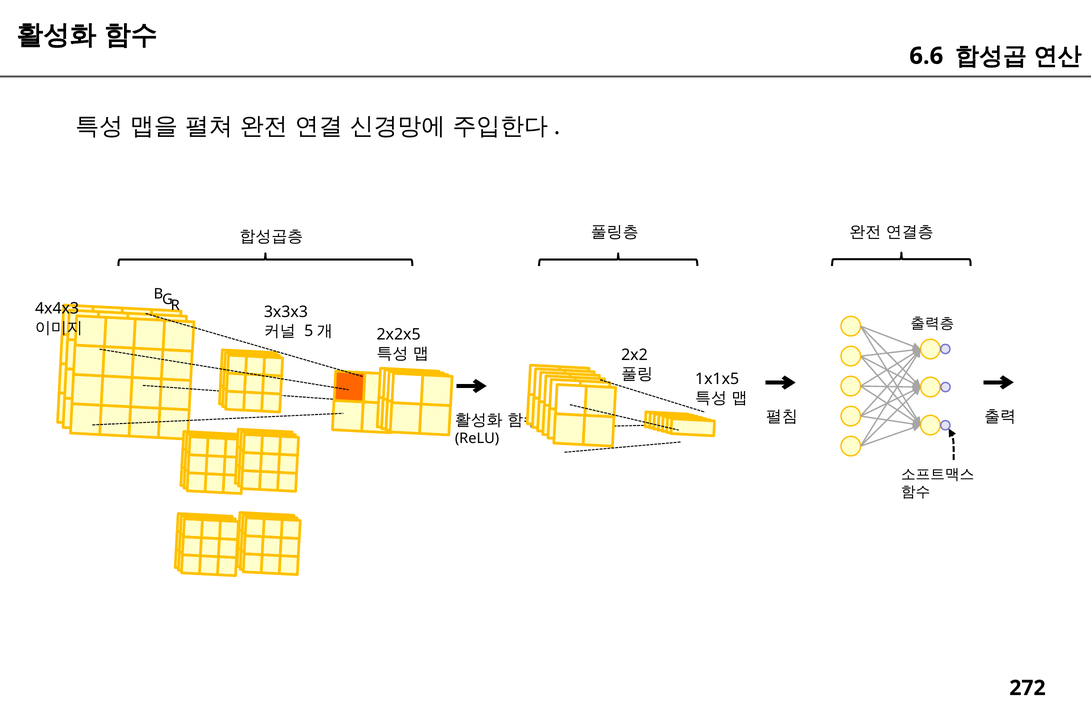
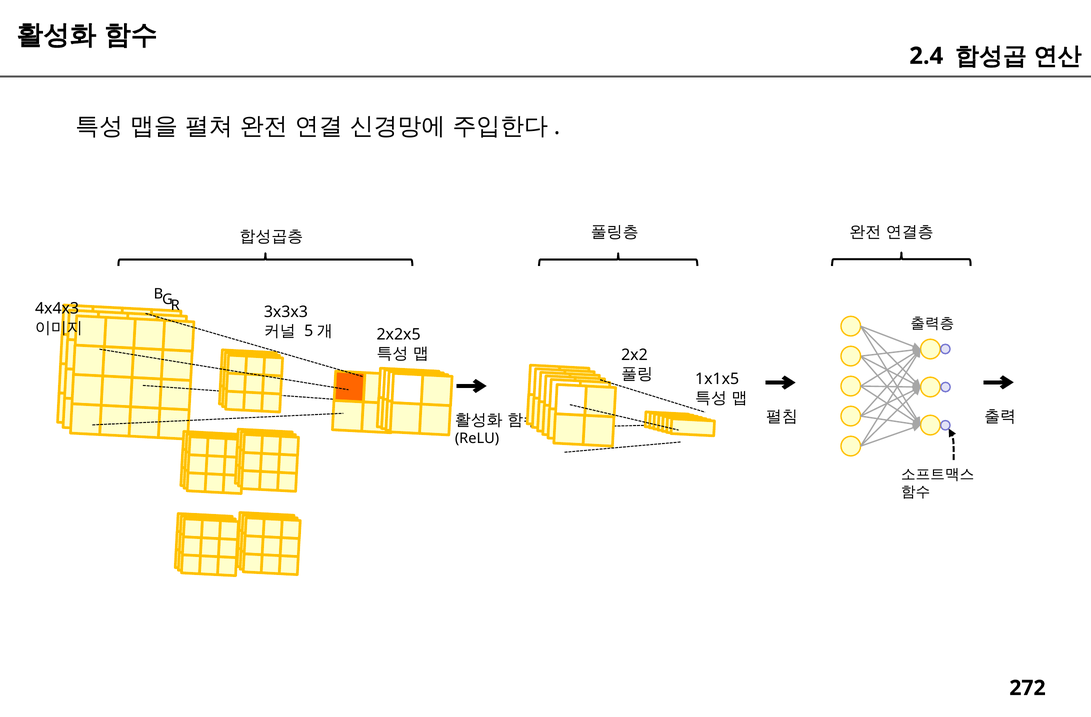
6.6: 6.6 -> 2.4 (926, 56)
